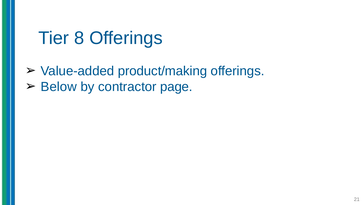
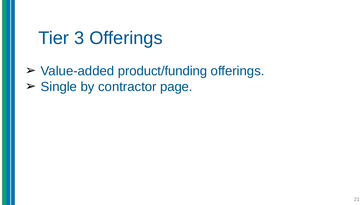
8: 8 -> 3 (79, 38)
product/making: product/making -> product/funding (162, 71)
Below: Below -> Single (59, 87)
